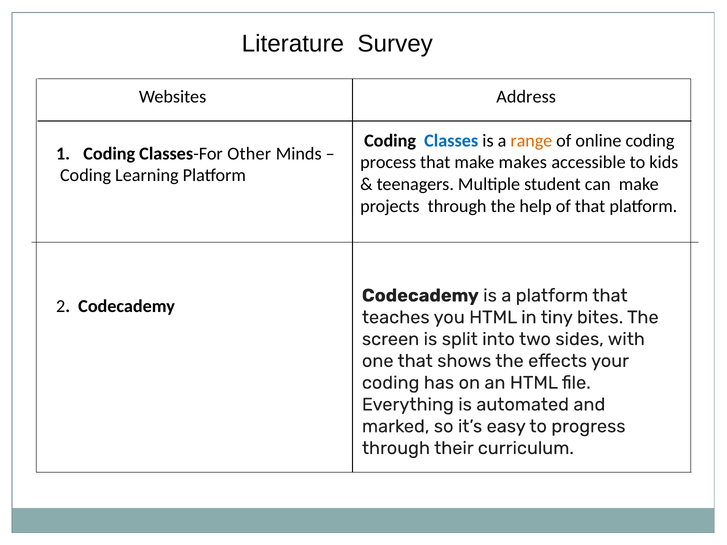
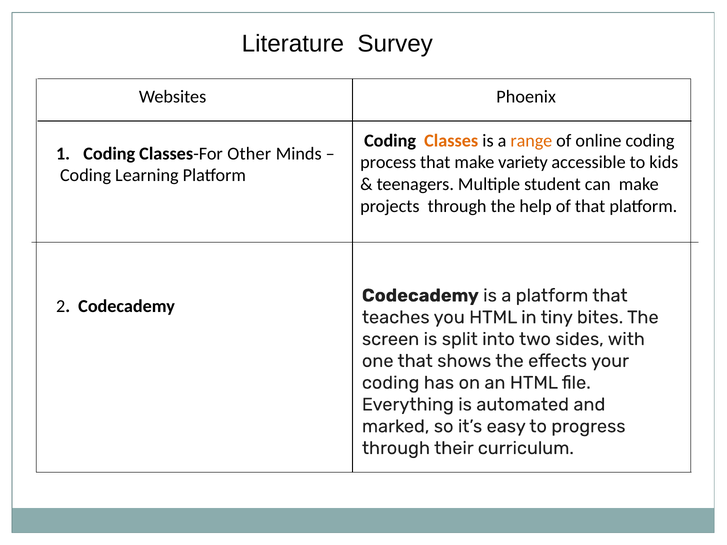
Address: Address -> Phoenix (526, 97)
Classes colour: blue -> orange (451, 141)
makes: makes -> variety (523, 163)
